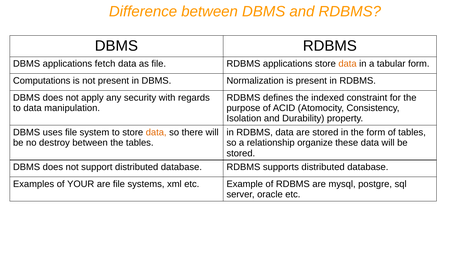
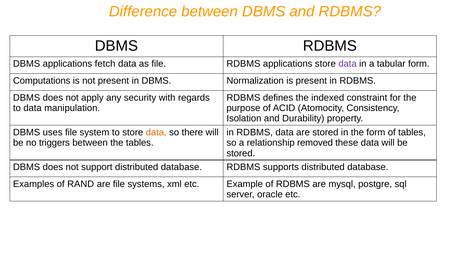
data colour: orange -> purple (348, 64)
destroy: destroy -> triggers (54, 143)
organize: organize -> removed (315, 143)
YOUR: YOUR -> RAND (81, 184)
